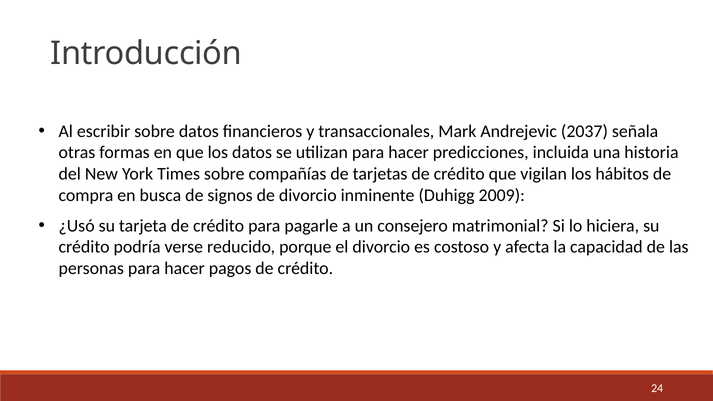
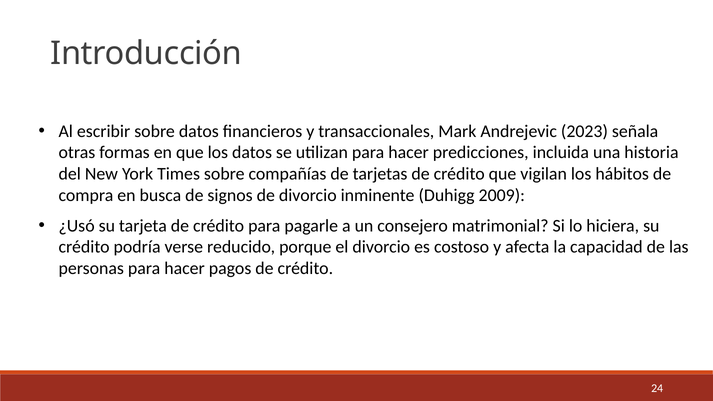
2037: 2037 -> 2023 (584, 131)
